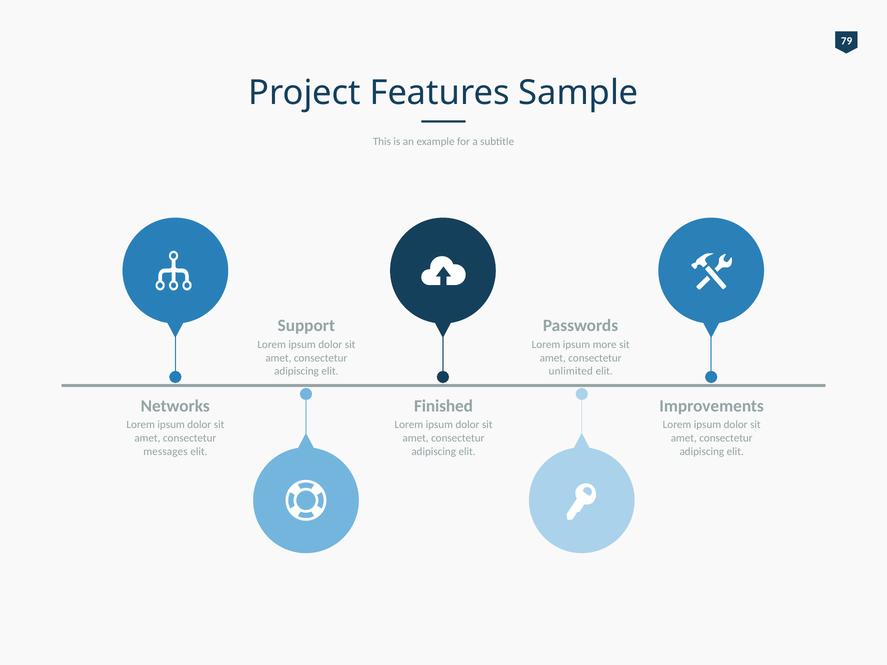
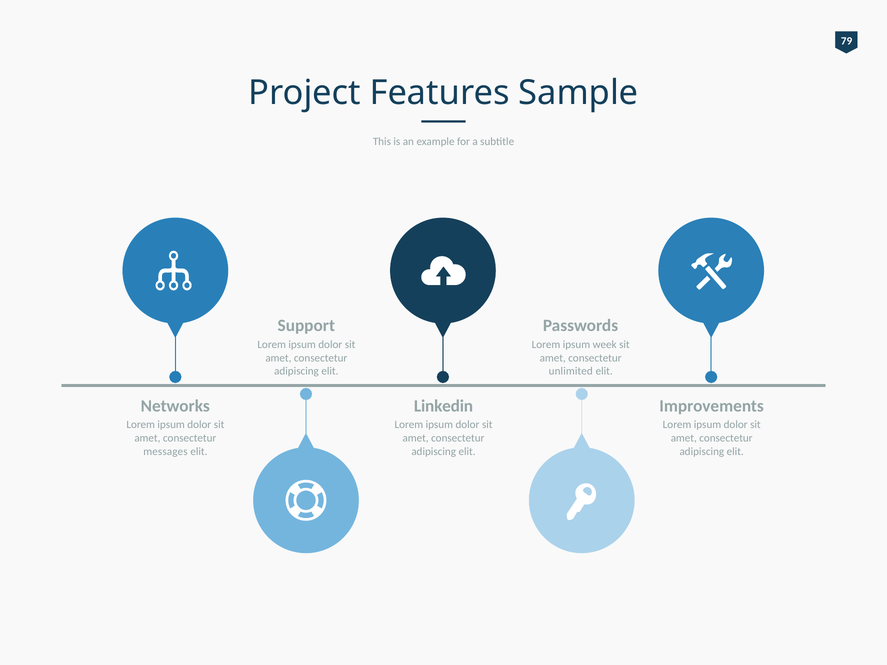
more: more -> week (605, 345)
Finished: Finished -> Linkedin (444, 406)
